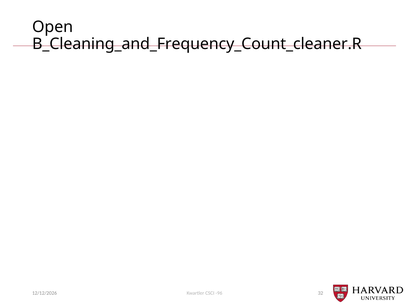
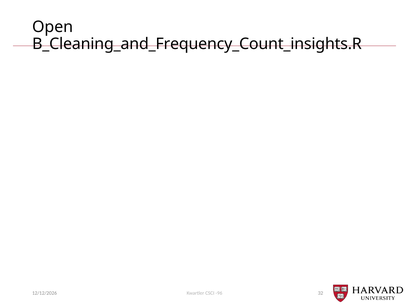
B_Cleaning_and_Frequency_Count_cleaner.R: B_Cleaning_and_Frequency_Count_cleaner.R -> B_Cleaning_and_Frequency_Count_insights.R (197, 44)
